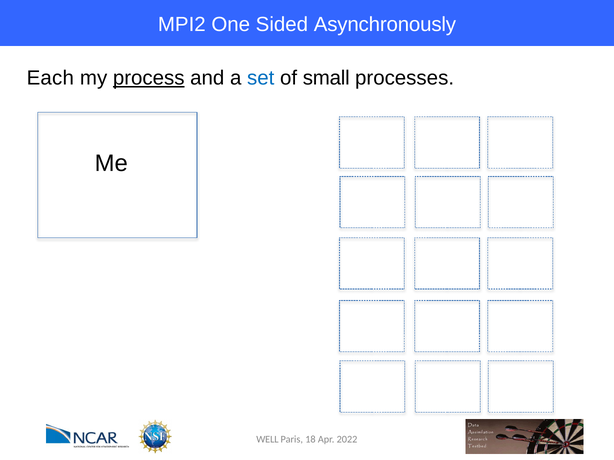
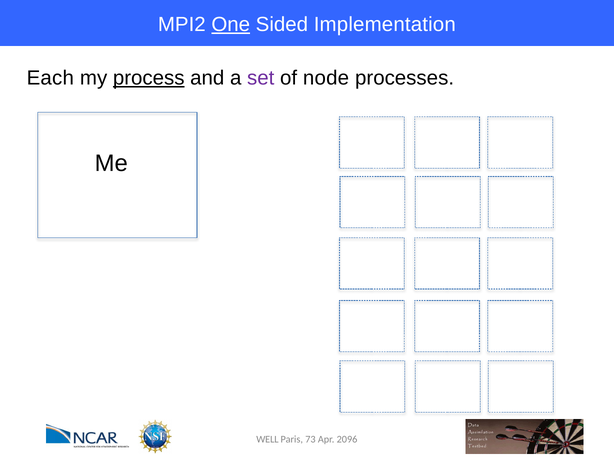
One underline: none -> present (231, 24)
Asynchronously: Asynchronously -> Implementation (385, 24)
set colour: blue -> purple (261, 78)
small: small -> node (326, 78)
18: 18 -> 73 (310, 440)
2022: 2022 -> 2096 (347, 440)
